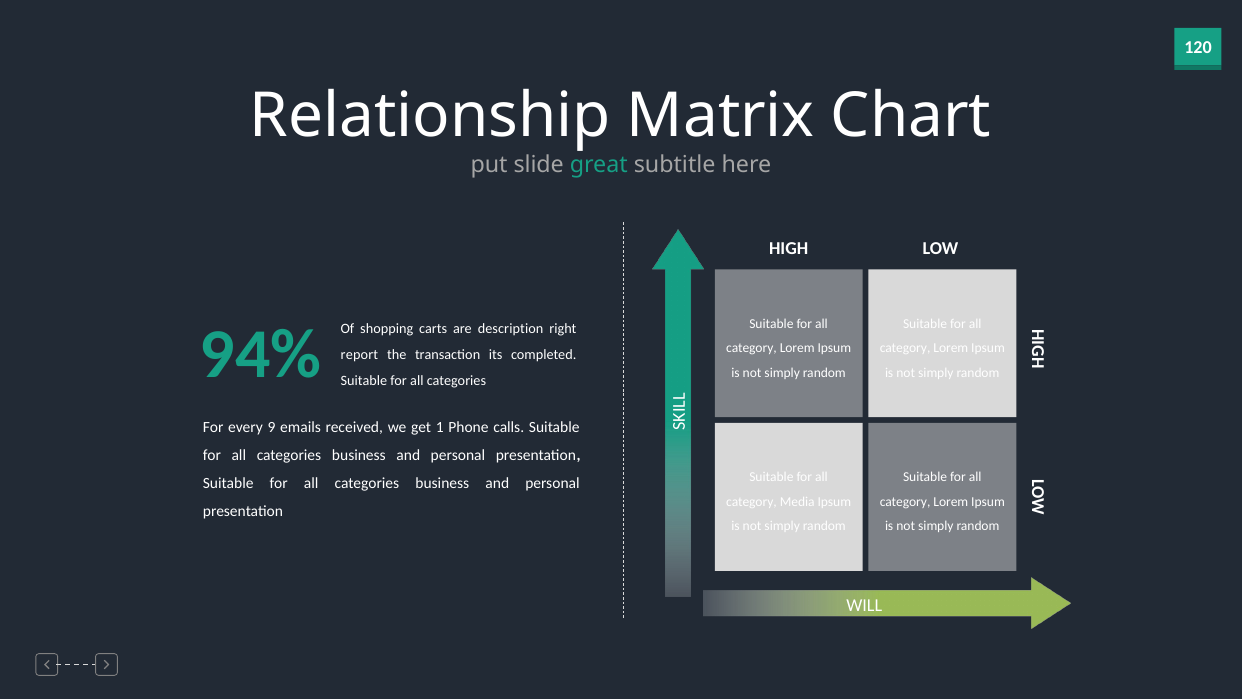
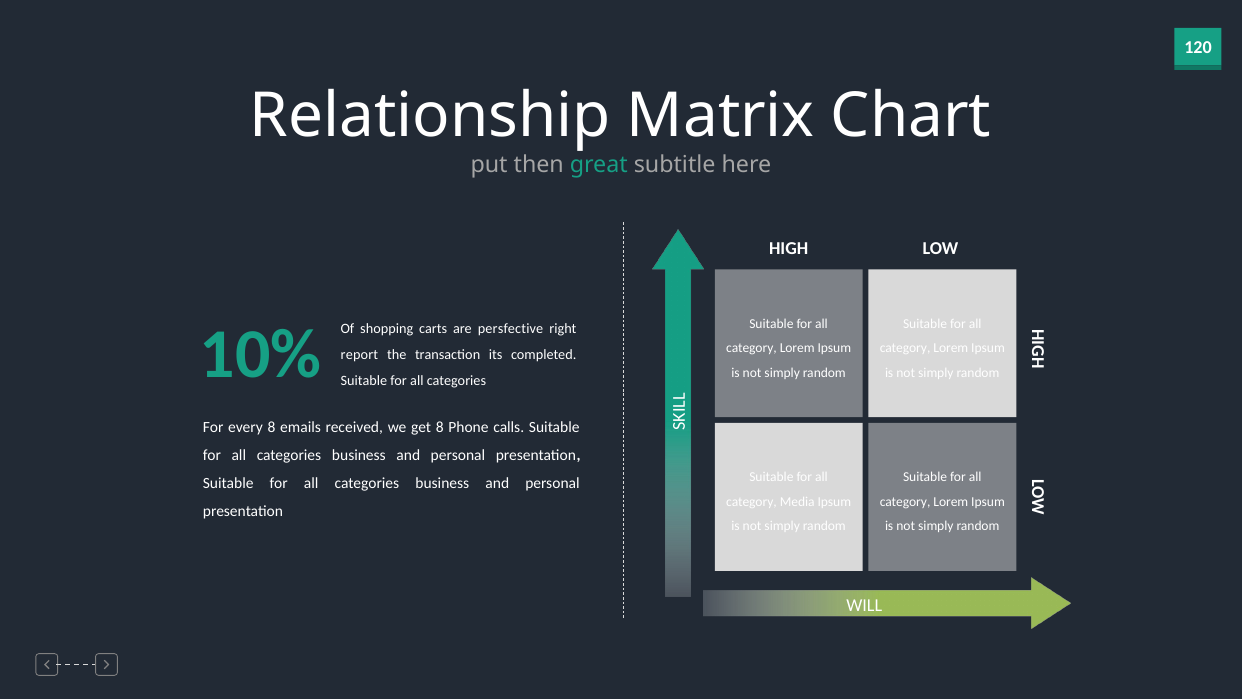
slide: slide -> then (539, 165)
description: description -> persfective (511, 329)
94%: 94% -> 10% (260, 354)
every 9: 9 -> 8 (272, 427)
get 1: 1 -> 8 (440, 427)
